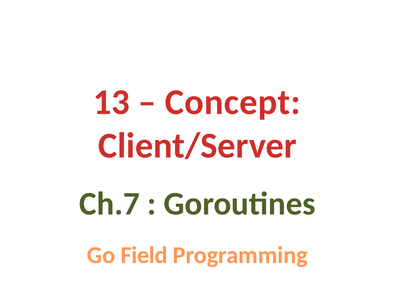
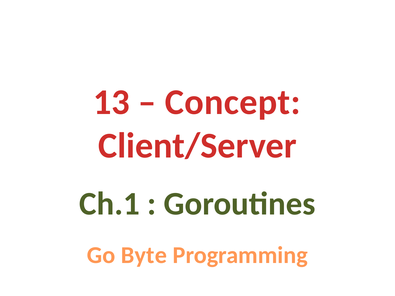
Ch.7: Ch.7 -> Ch.1 (109, 204)
Field: Field -> Byte (144, 255)
